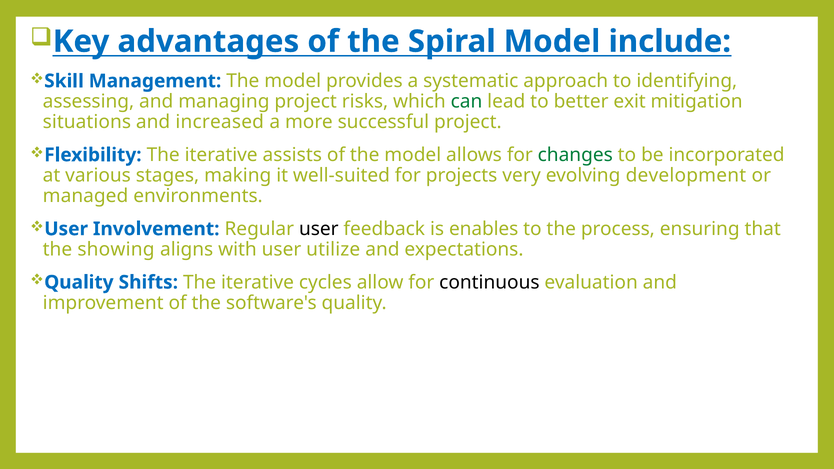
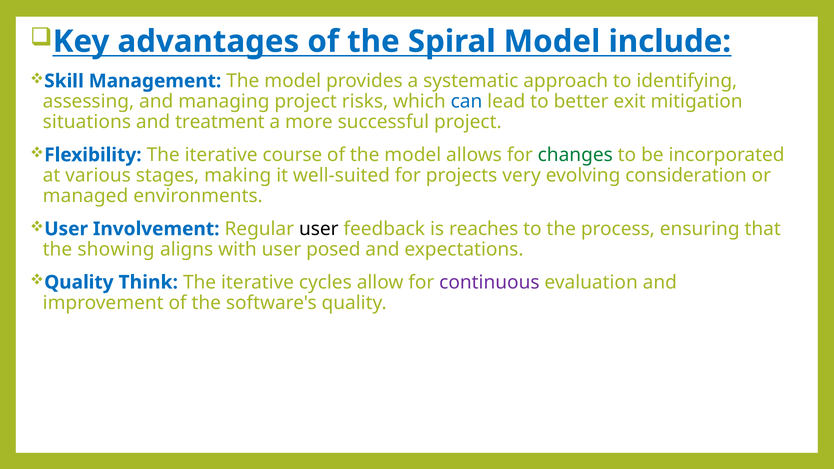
can colour: green -> blue (467, 102)
increased: increased -> treatment (220, 122)
assists: assists -> course (292, 155)
development: development -> consideration (686, 176)
enables: enables -> reaches (484, 229)
utilize: utilize -> posed (333, 250)
Shifts: Shifts -> Think (148, 282)
continuous colour: black -> purple (489, 282)
